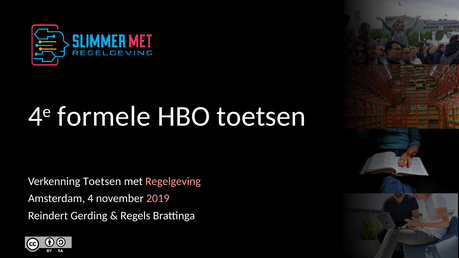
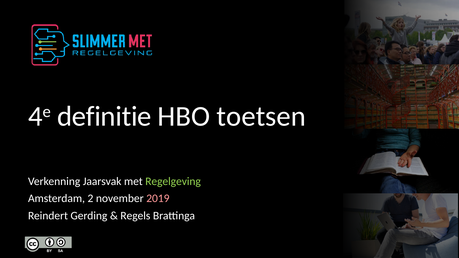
formele: formele -> definitie (104, 116)
Verkenning Toetsen: Toetsen -> Jaarsvak (102, 181)
Regelgeving colour: pink -> light green (173, 181)
4: 4 -> 2 (90, 199)
